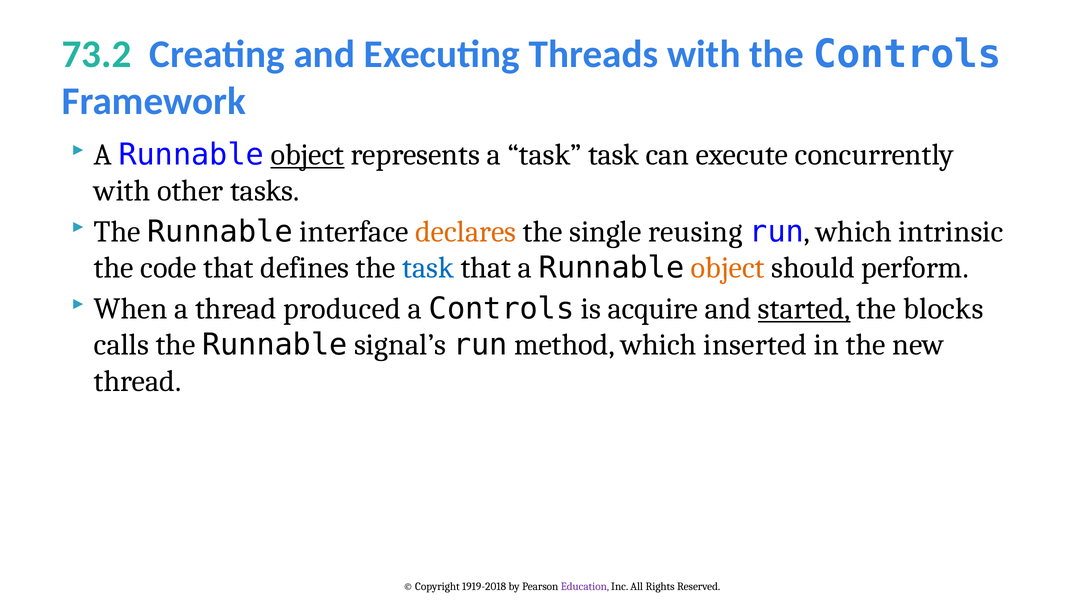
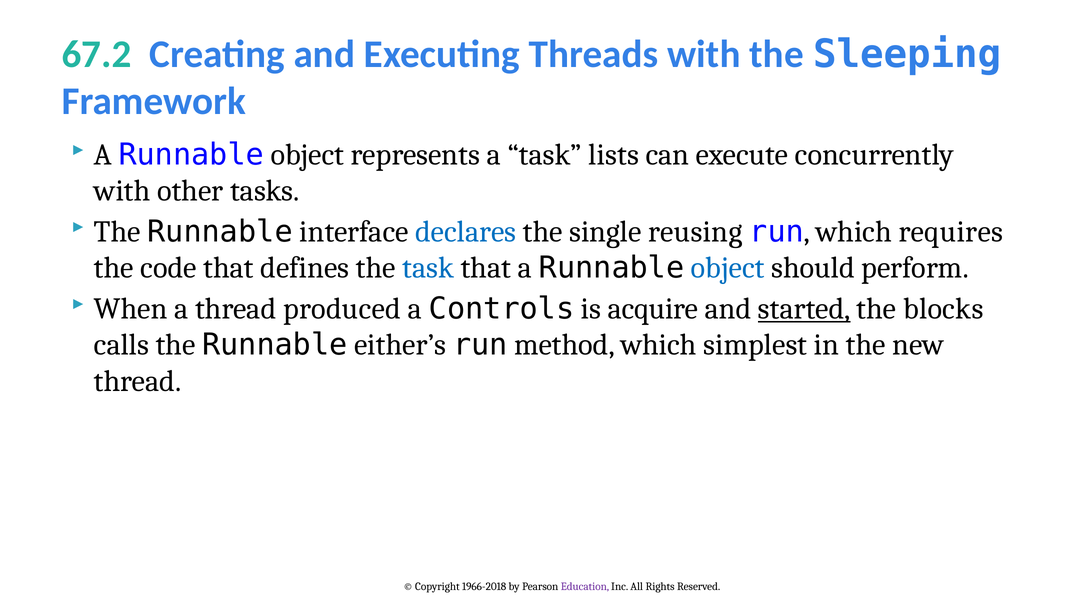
73.2: 73.2 -> 67.2 (97, 54)
the Controls: Controls -> Sleeping (907, 54)
object underline: present -> none (307, 155)
task task: task -> lists (614, 155)
declares colour: orange -> blue (466, 232)
intrinsic: intrinsic -> requires (951, 232)
object colour: orange -> blue (728, 268)
signal’s: signal’s -> either’s (400, 345)
inserted: inserted -> simplest (755, 345)
1919-2018: 1919-2018 -> 1966-2018 (484, 587)
